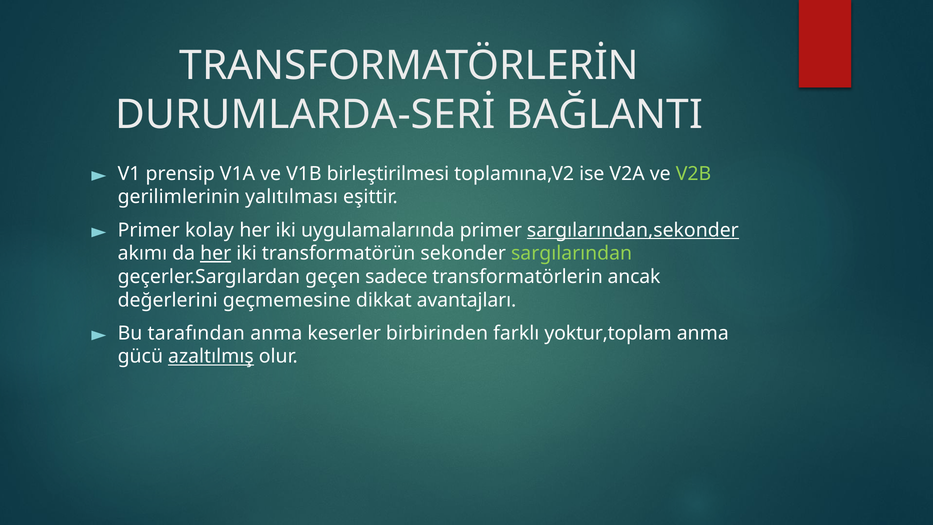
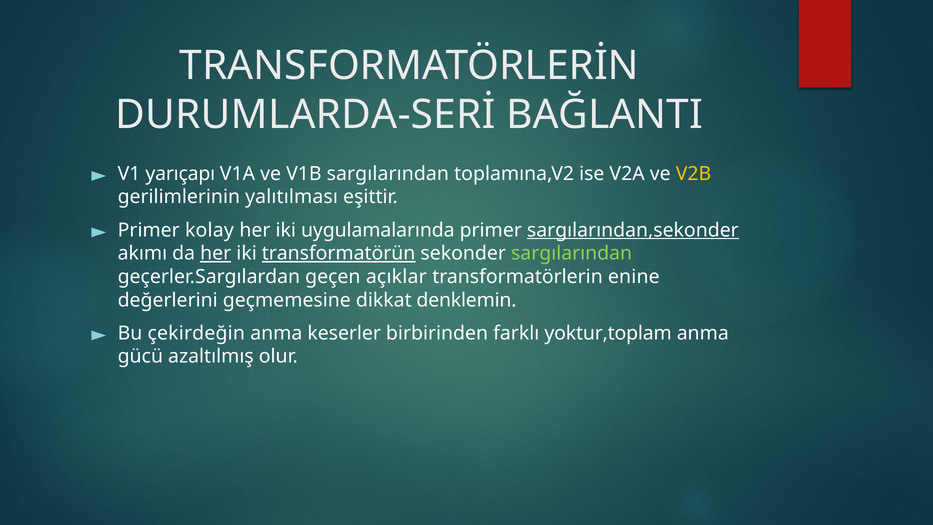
prensip: prensip -> yarıçapı (180, 174)
V1B birleştirilmesi: birleştirilmesi -> sargılarından (388, 174)
V2B colour: light green -> yellow (694, 174)
transformatörün underline: none -> present (339, 253)
sadece: sadece -> açıklar (396, 277)
ancak: ancak -> enine (634, 277)
avantajları: avantajları -> denklemin (466, 300)
tarafından: tarafından -> çekirdeğin (196, 333)
azaltılmış underline: present -> none (211, 356)
